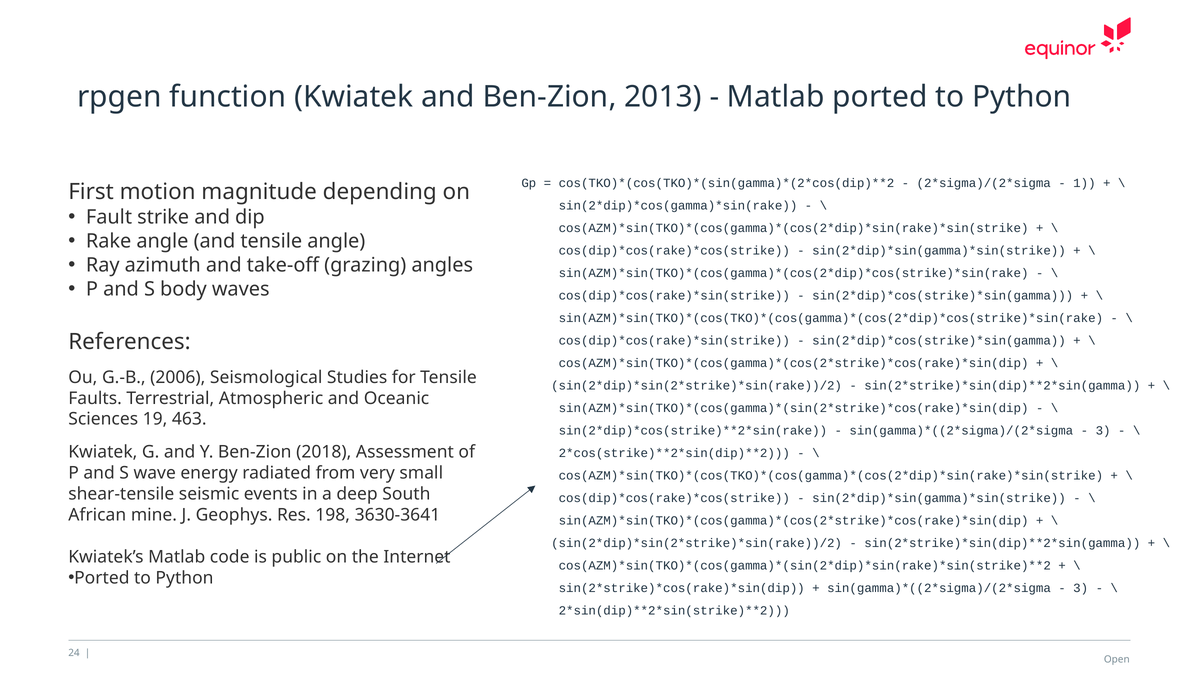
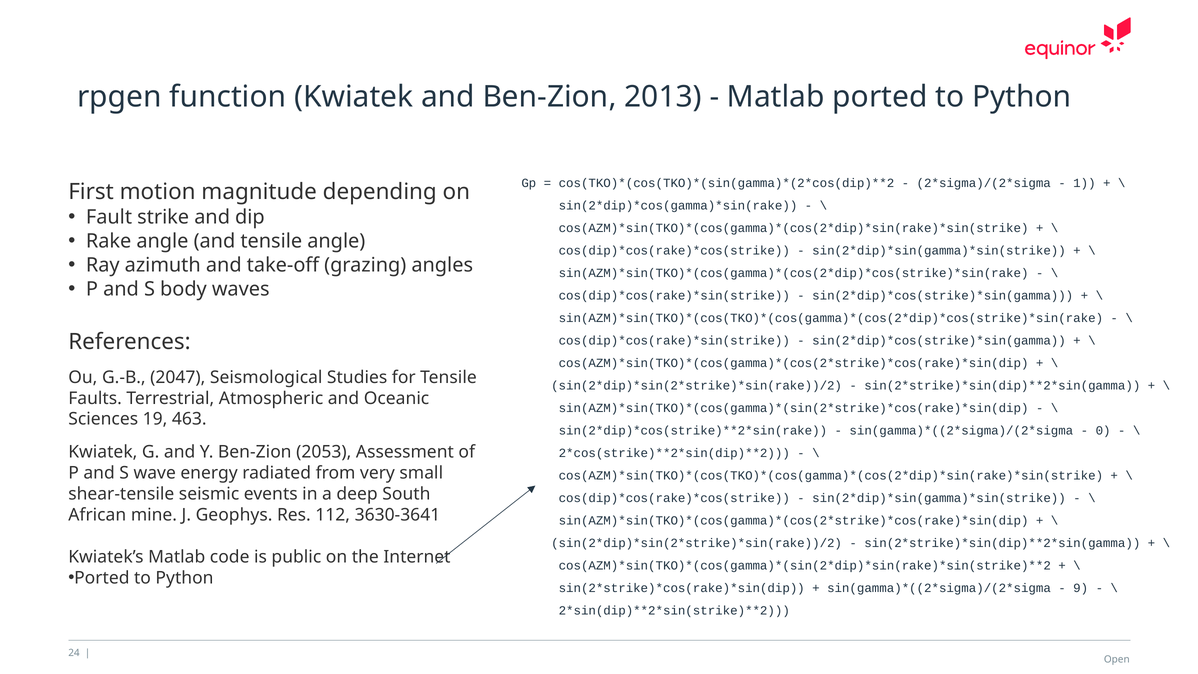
2006: 2006 -> 2047 (178, 377)
3: 3 -> 0 (1103, 431)
2018: 2018 -> 2053 (324, 452)
198: 198 -> 112 (333, 515)
3: 3 -> 9 (1081, 588)
